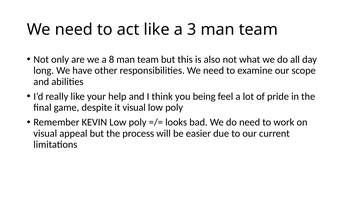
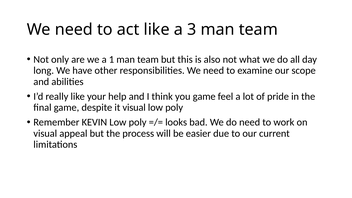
8: 8 -> 1 (111, 60)
you being: being -> game (204, 96)
